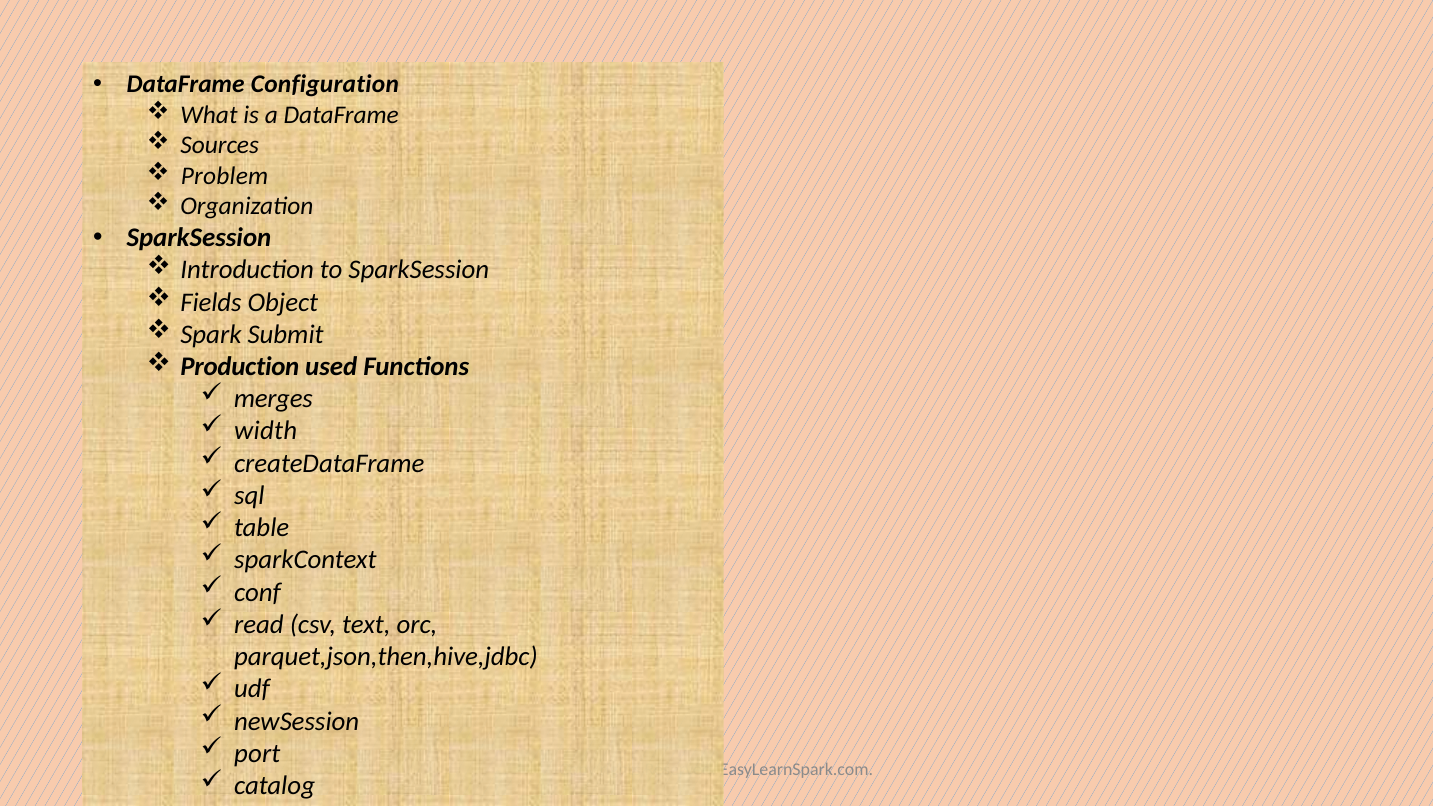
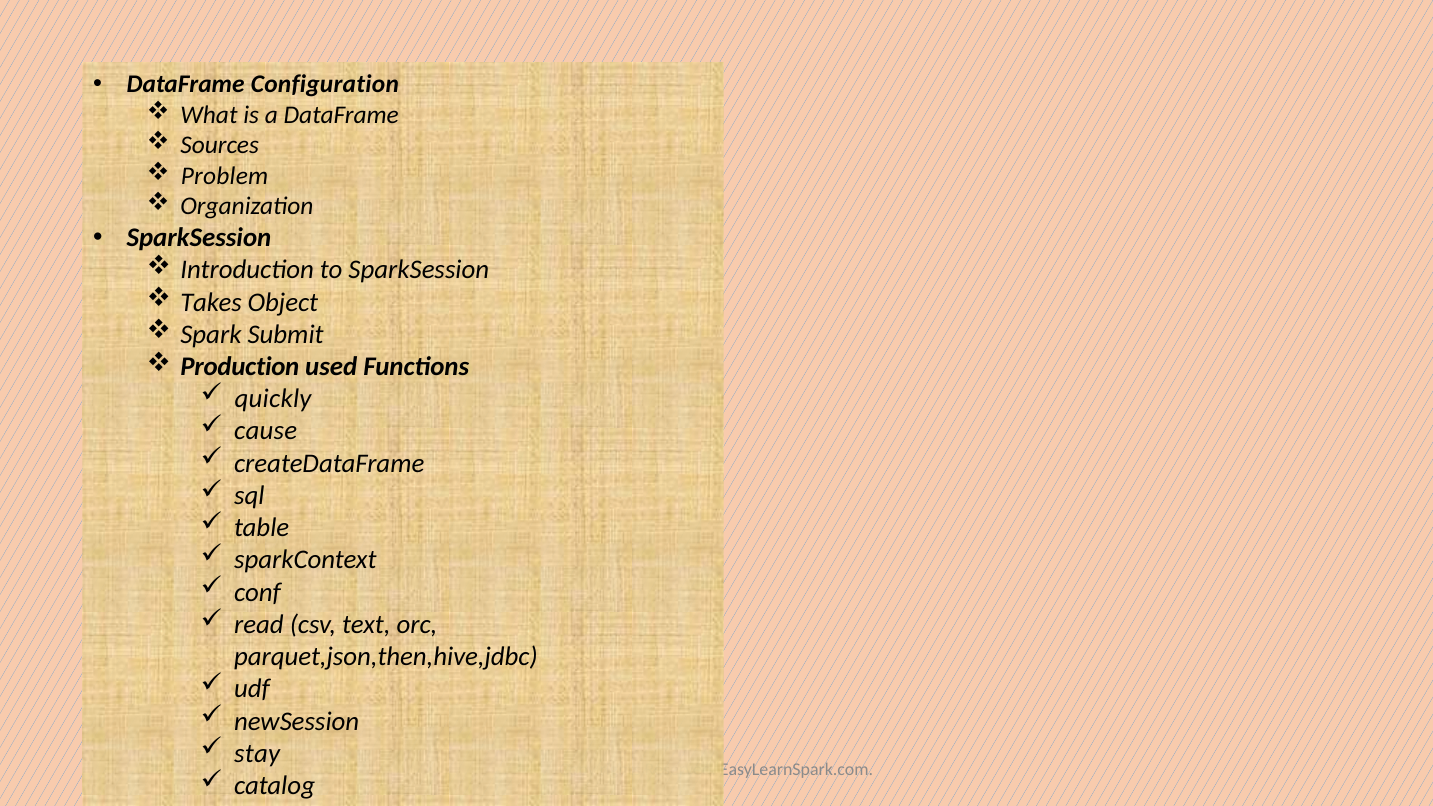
Fields: Fields -> Takes (211, 302)
merges: merges -> quickly (273, 399)
width: width -> cause (266, 431)
port: port -> stay (257, 754)
